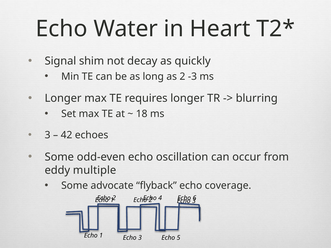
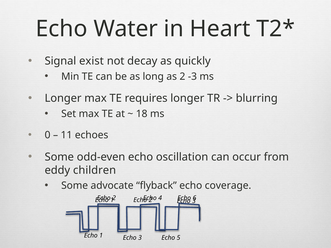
shim: shim -> exist (91, 61)
3: 3 -> 0 (48, 135)
42: 42 -> 11 (67, 135)
multiple: multiple -> children (95, 170)
